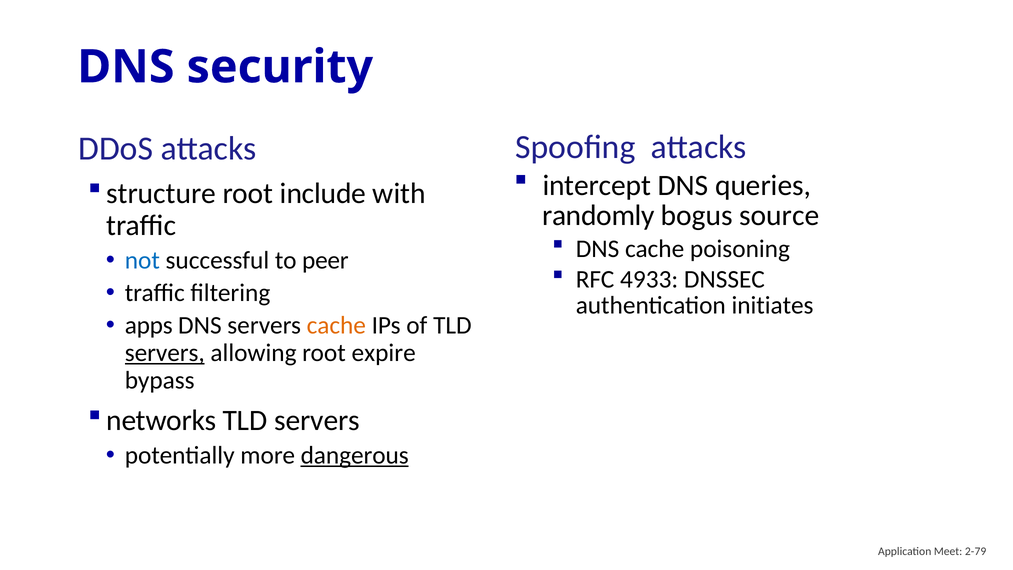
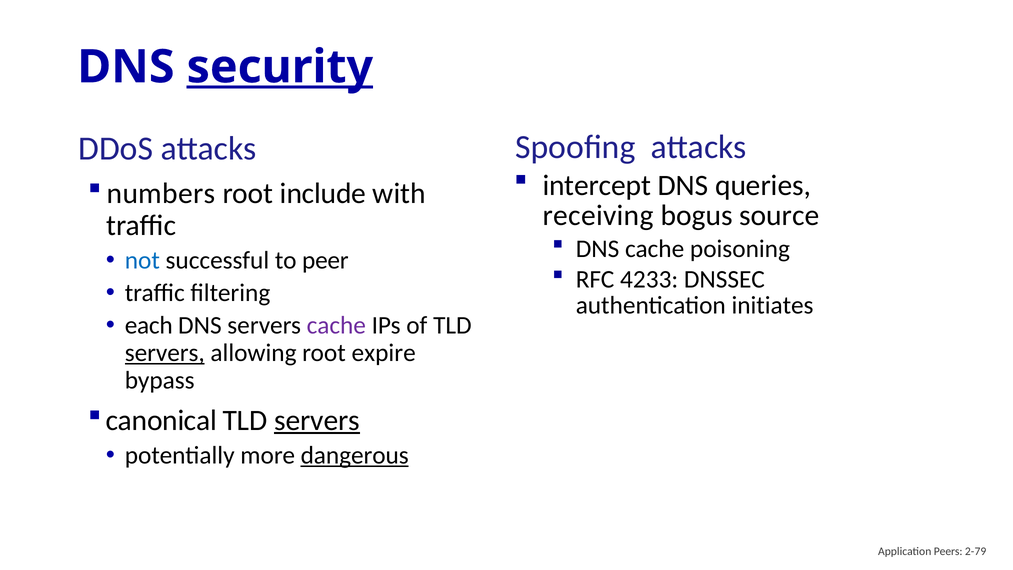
security underline: none -> present (280, 67)
structure: structure -> numbers (161, 193)
randomly: randomly -> receiving (598, 215)
4933: 4933 -> 4233 (649, 280)
apps: apps -> each (149, 325)
cache colour: orange -> purple (336, 325)
networks: networks -> canonical (161, 420)
servers underline: none -> present (317, 420)
Meet: Meet -> Peers (948, 551)
